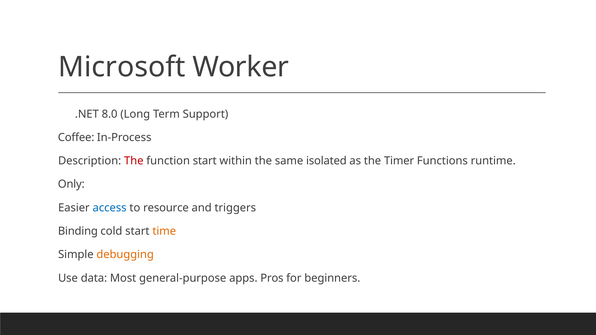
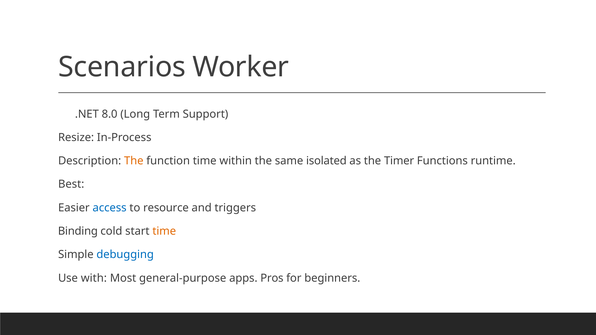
Microsoft: Microsoft -> Scenarios (122, 67)
Coffee: Coffee -> Resize (76, 138)
The colour: red -> orange (134, 161)
function start: start -> time (205, 161)
Only: Only -> Best (71, 184)
debugging colour: orange -> blue (125, 255)
data: data -> with (94, 278)
